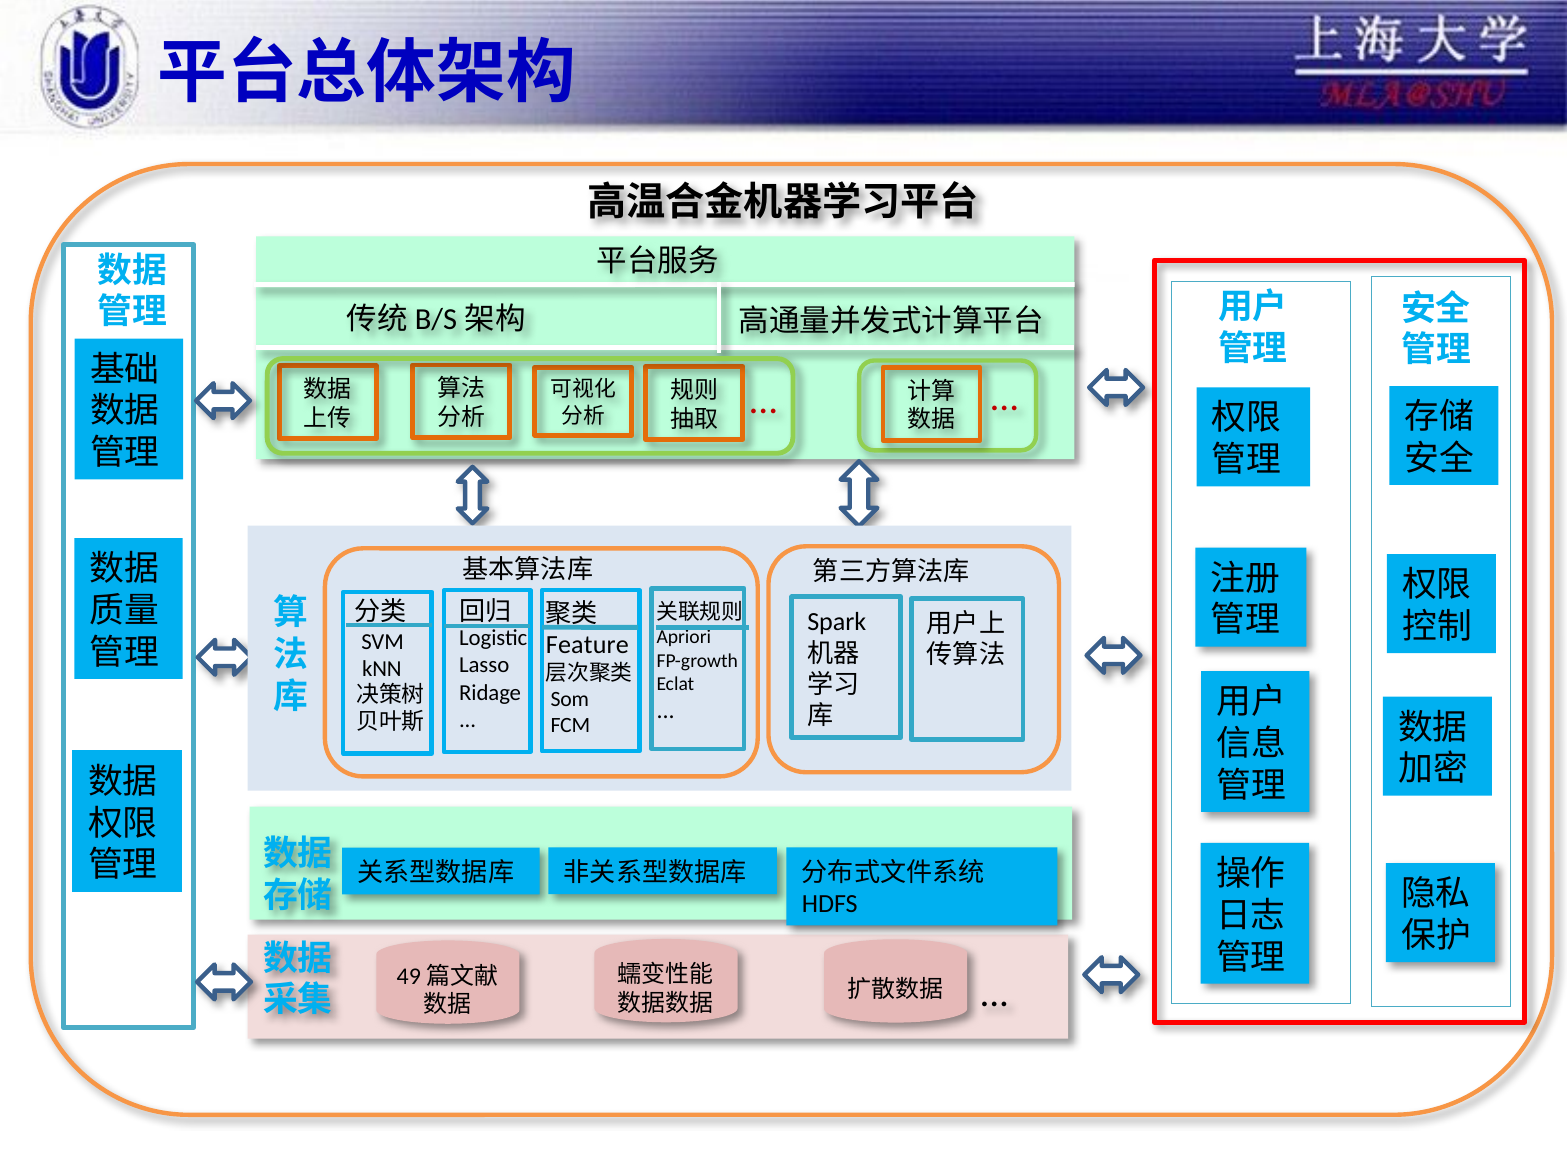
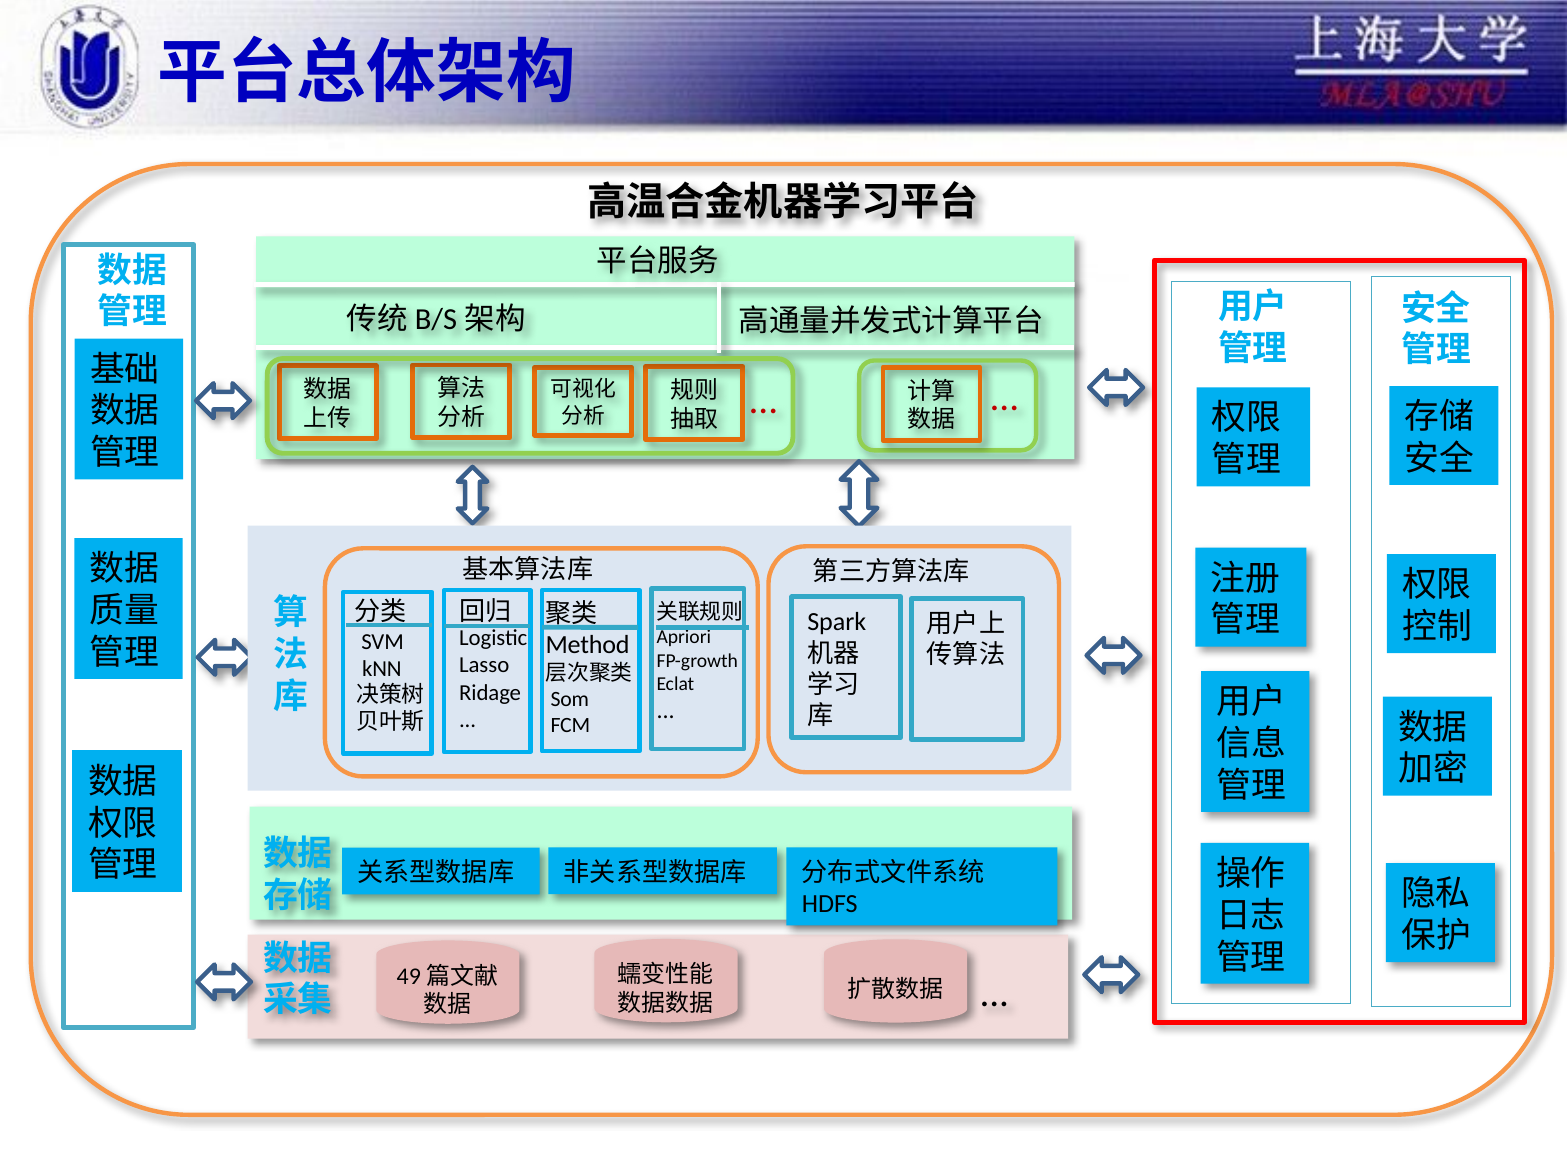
Feature: Feature -> Method (588, 644)
